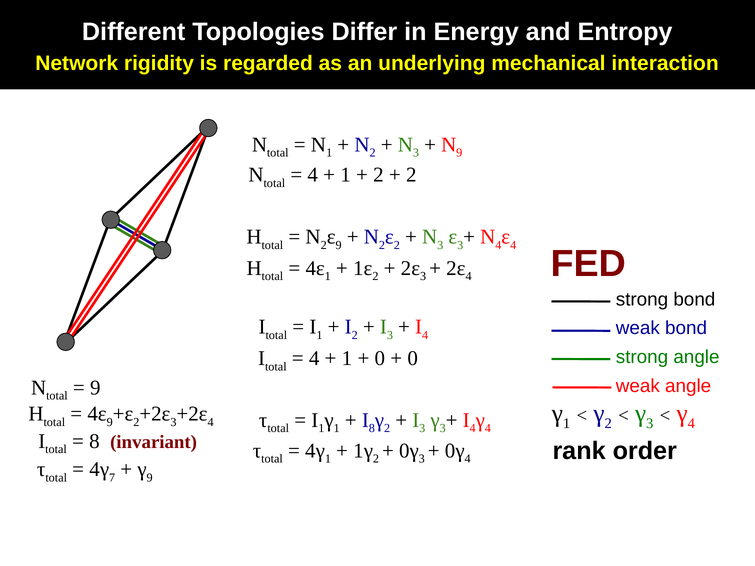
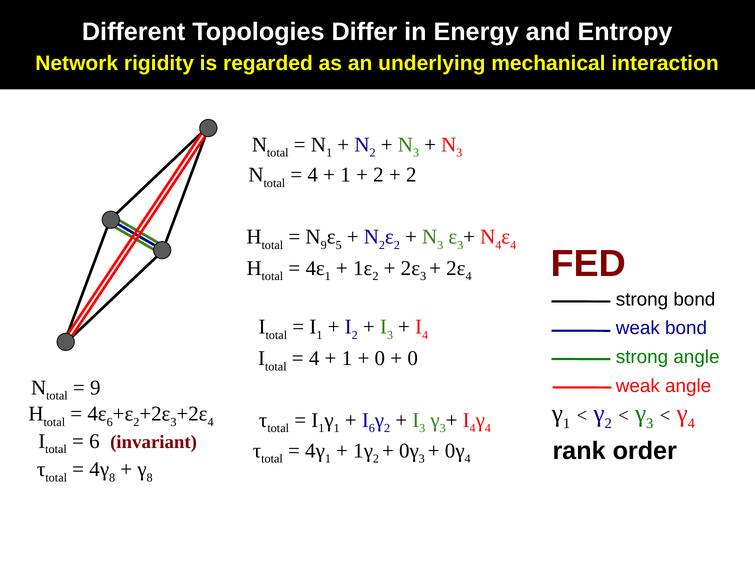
9: 9 -> 3 (459, 153)
2: 2 -> 9 (324, 245)
9: 9 -> 5 (339, 245)
9: 9 -> 6 (110, 422)
8: 8 -> 6 (372, 429)
8: 8 -> 6 (94, 441)
7: 7 -> 8 (112, 478)
9: 9 -> 8 (150, 478)
